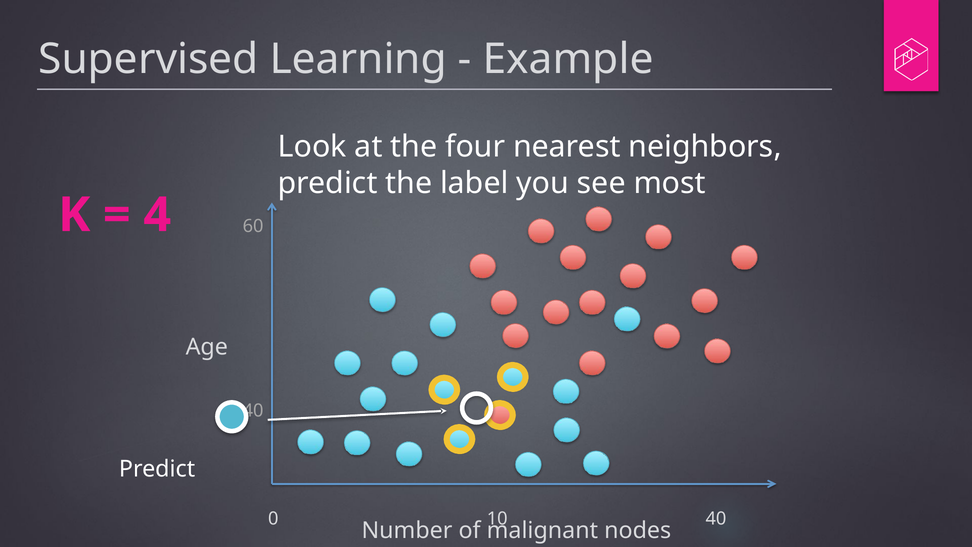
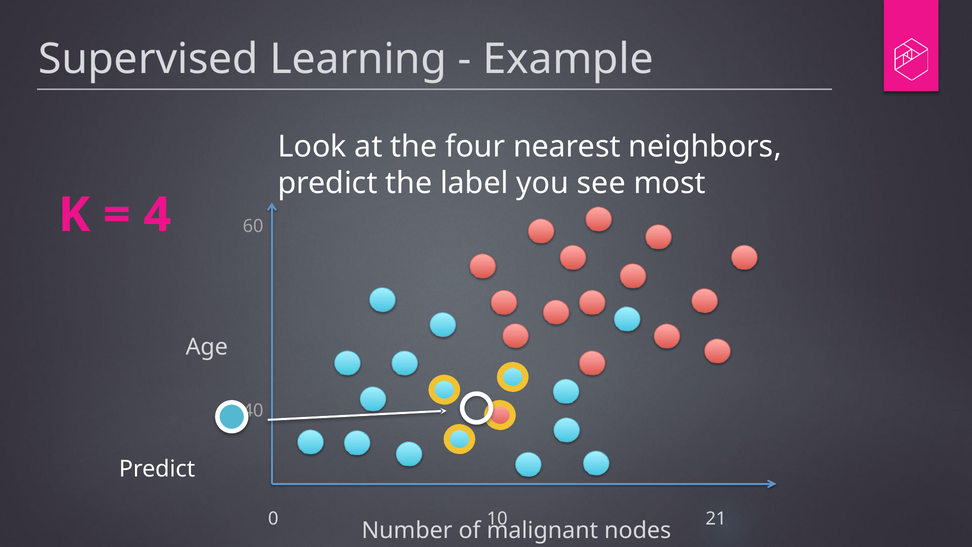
40: 40 -> 21 (716, 519)
